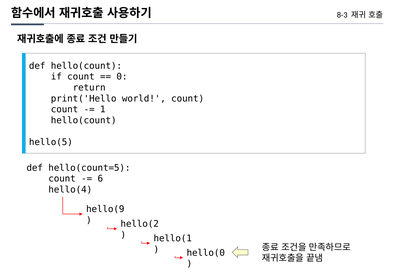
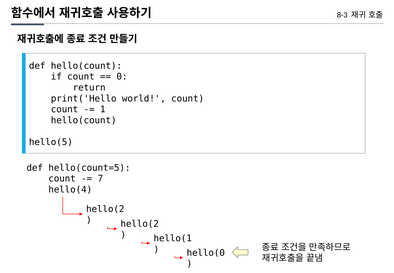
6: 6 -> 7 (100, 179)
hello(9: hello(9 -> hello(2 (105, 209)
